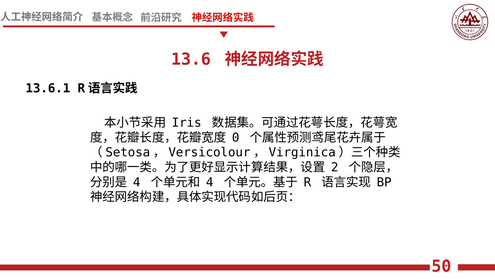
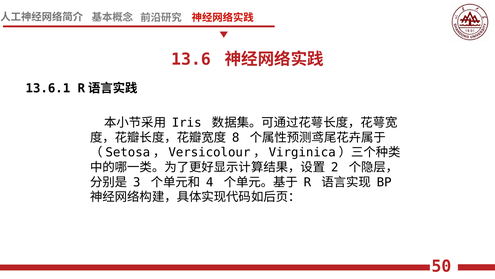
0: 0 -> 8 (236, 137)
4: 4 -> 3 (137, 182)
